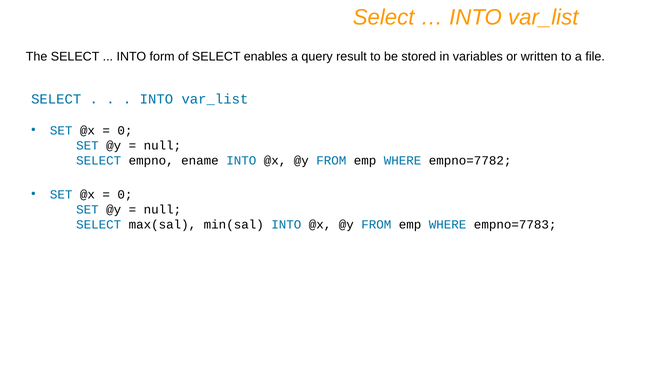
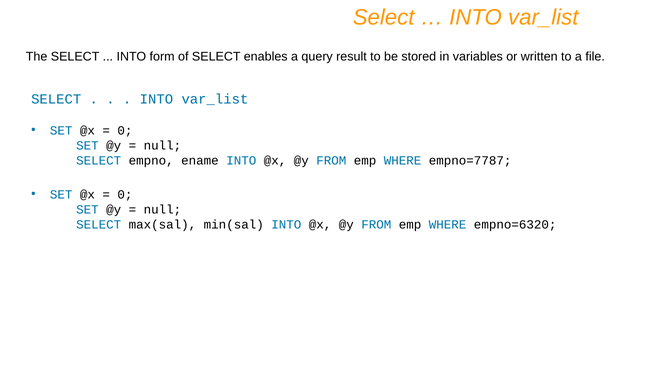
empno=7782: empno=7782 -> empno=7787 (470, 161)
empno=7783: empno=7783 -> empno=6320 (515, 225)
